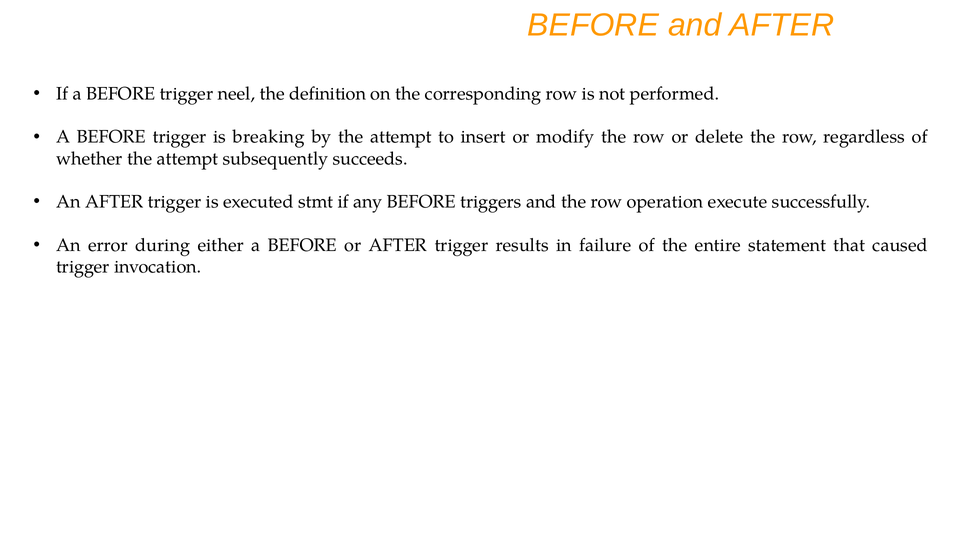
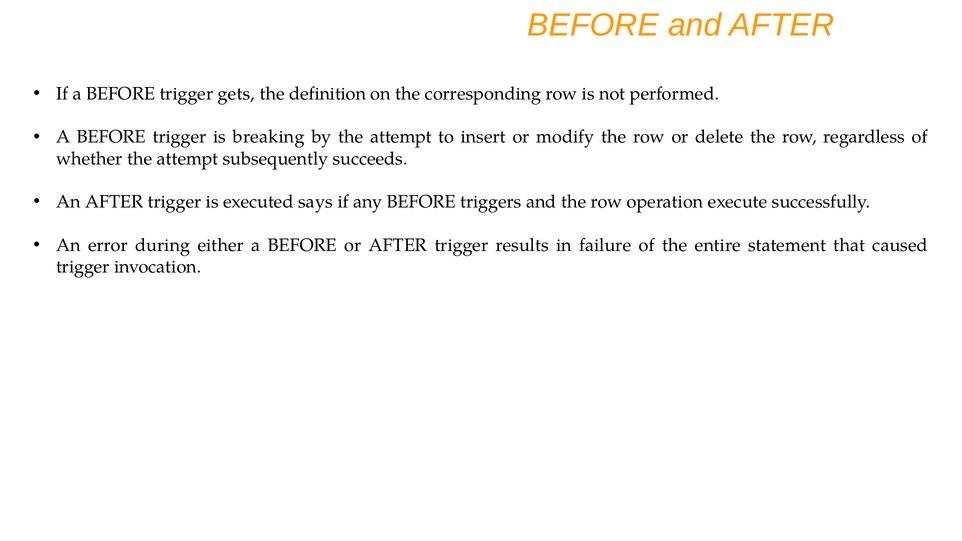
neel: neel -> gets (236, 94)
stmt: stmt -> says (316, 202)
